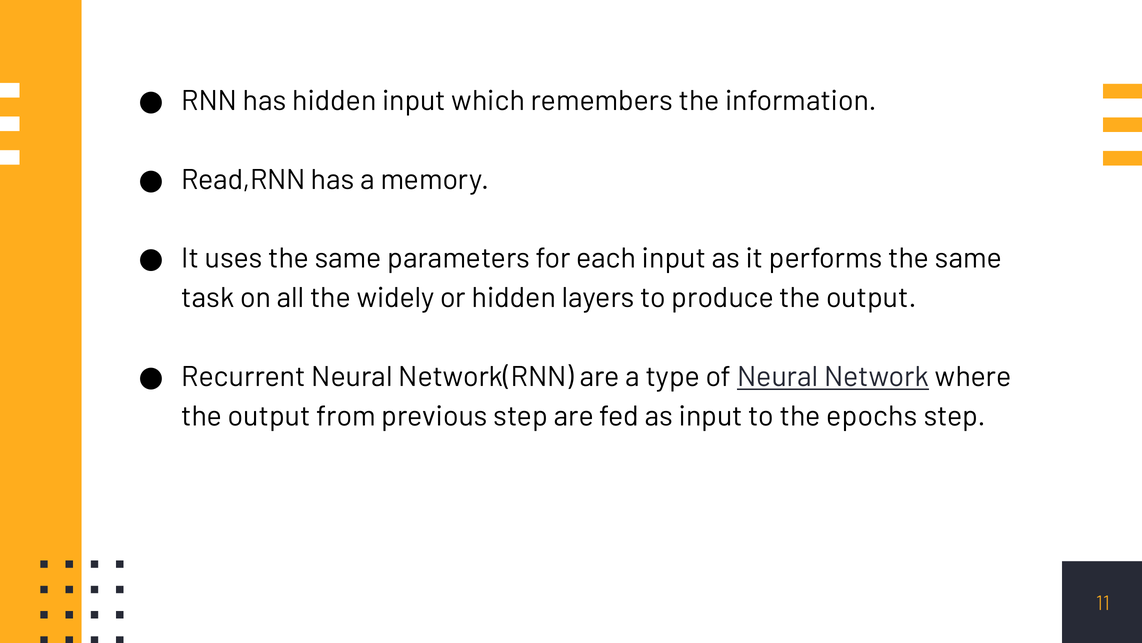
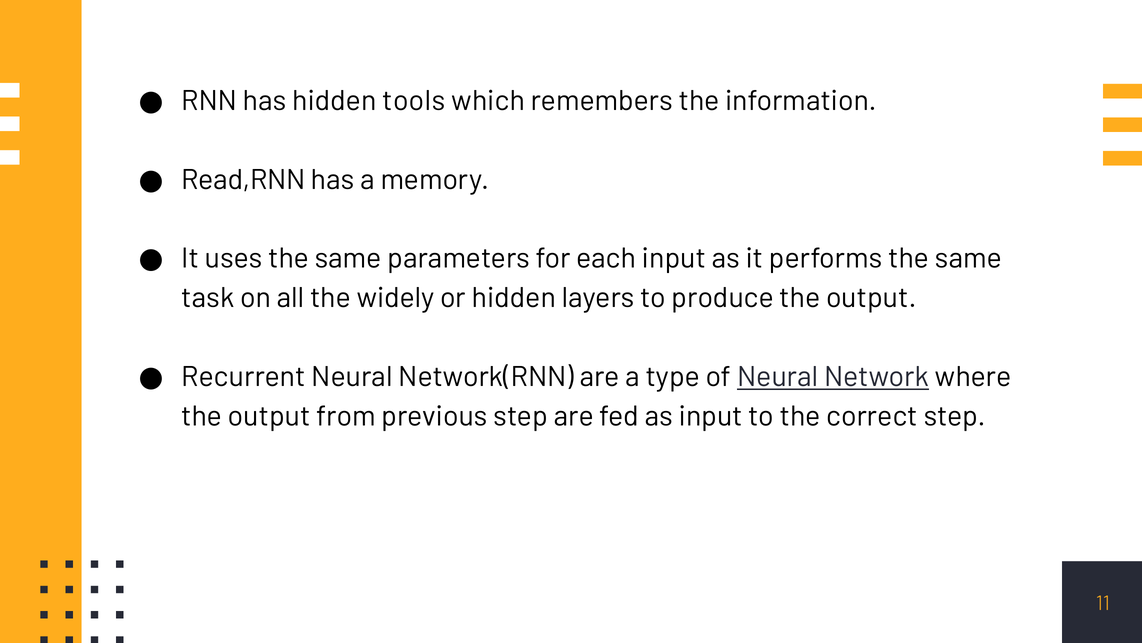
hidden input: input -> tools (414, 101)
epochs: epochs -> correct (872, 416)
